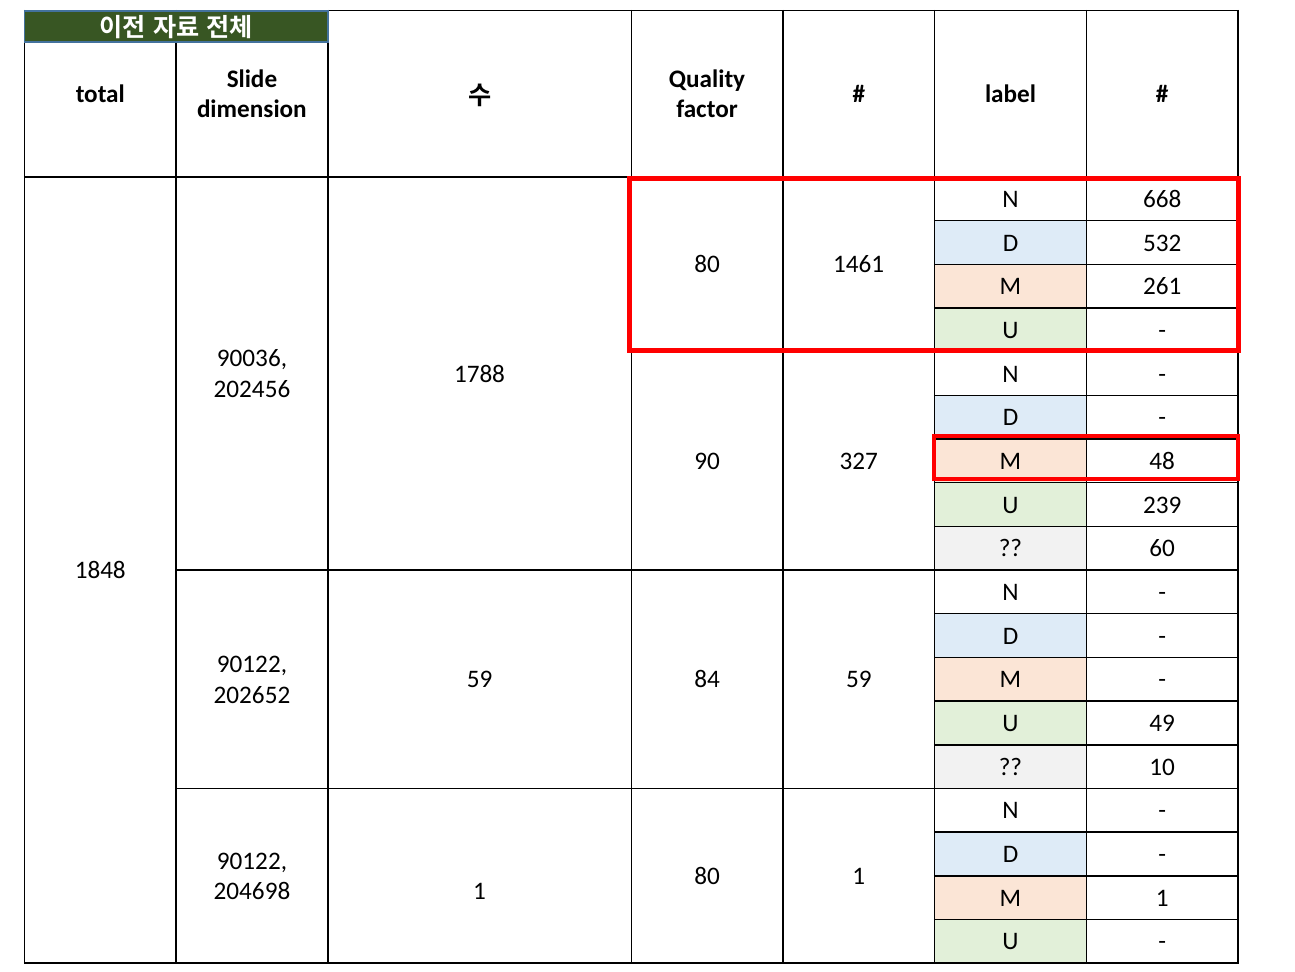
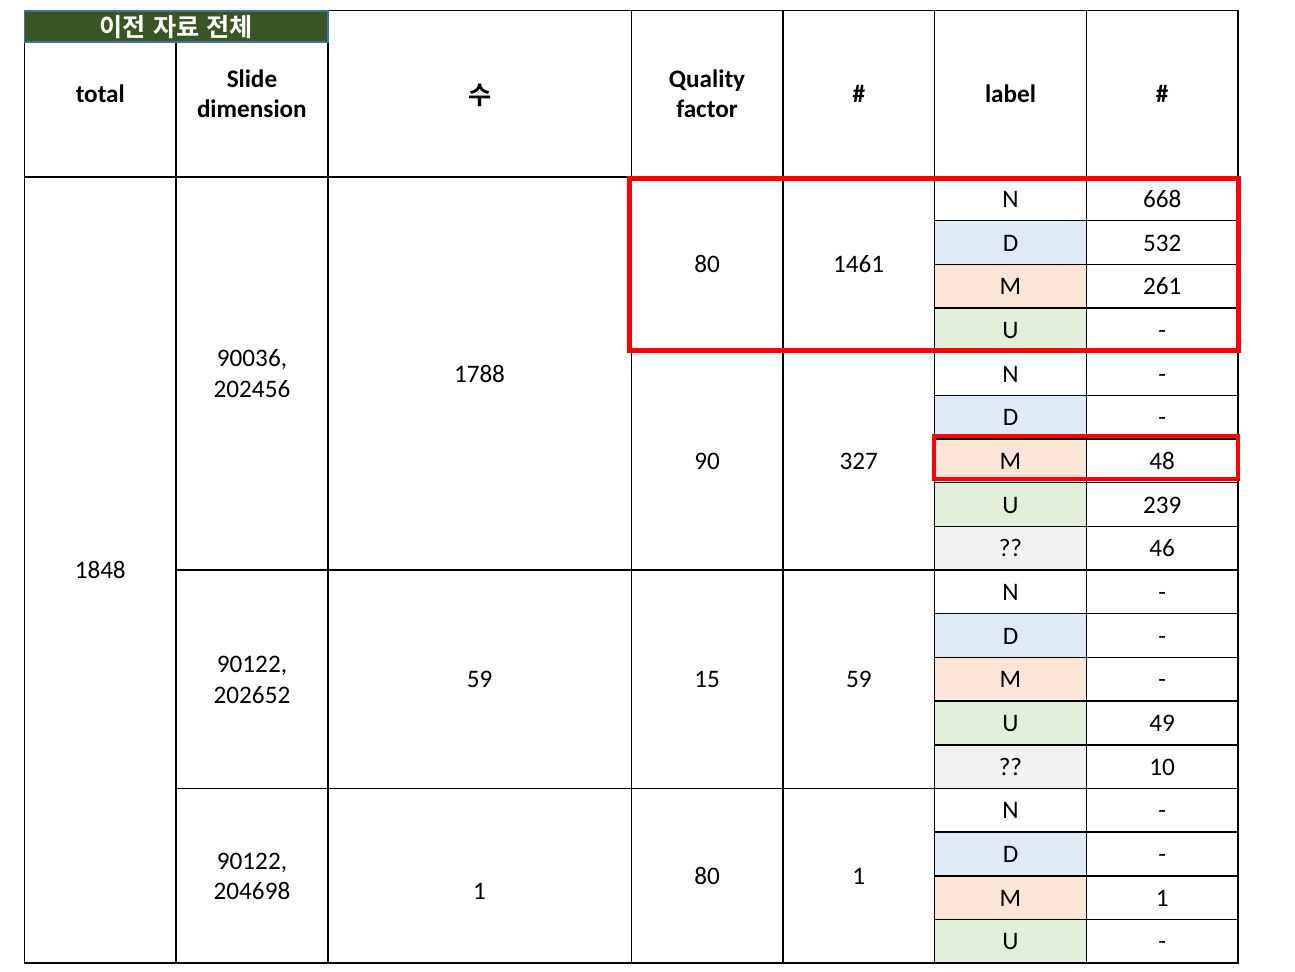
60: 60 -> 46 (1162, 548)
84: 84 -> 15 (707, 679)
